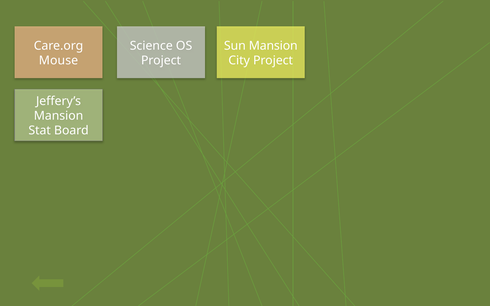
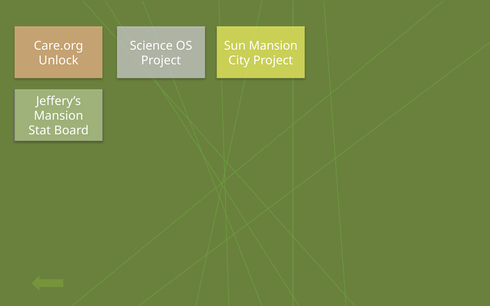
Mouse: Mouse -> Unlock (58, 61)
